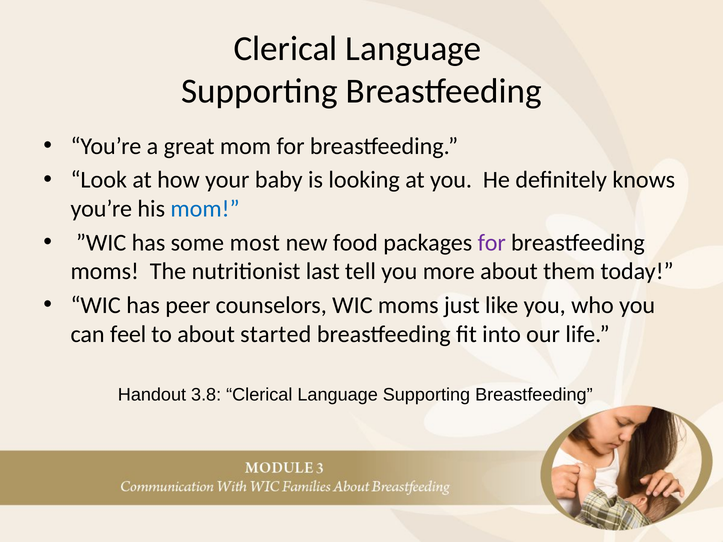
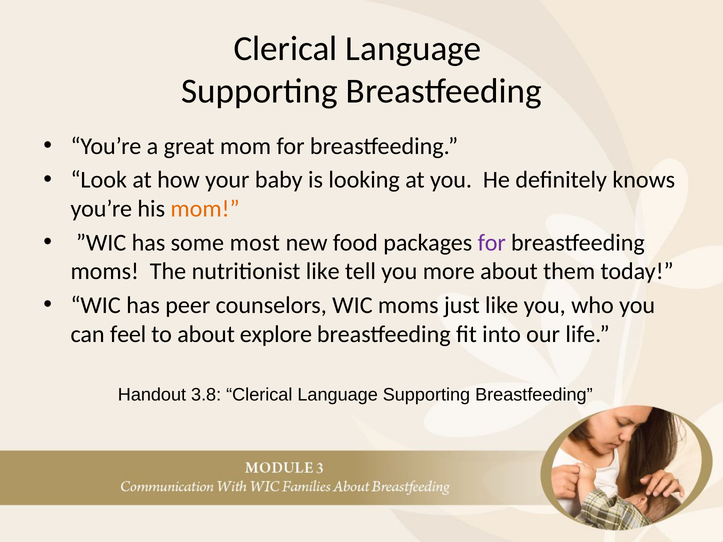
mom colour: blue -> orange (205, 209)
nutritionist last: last -> like (323, 272)
started: started -> explore (276, 334)
